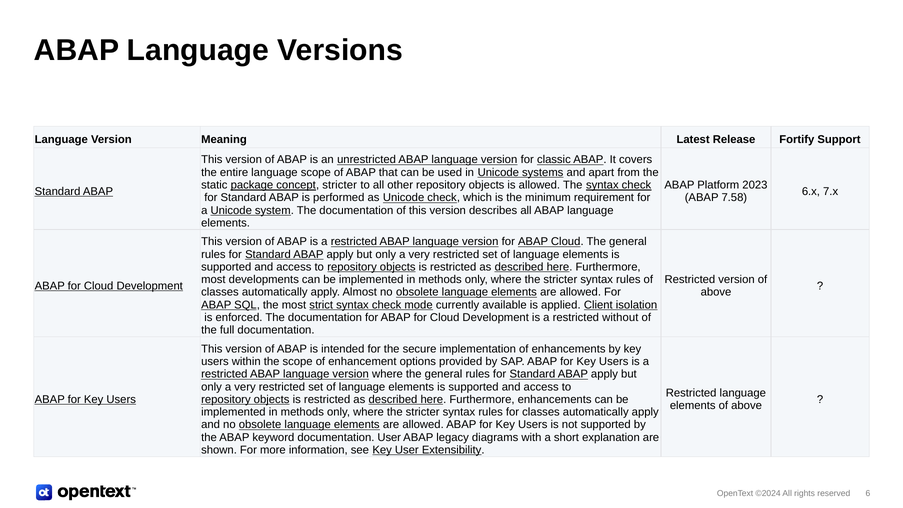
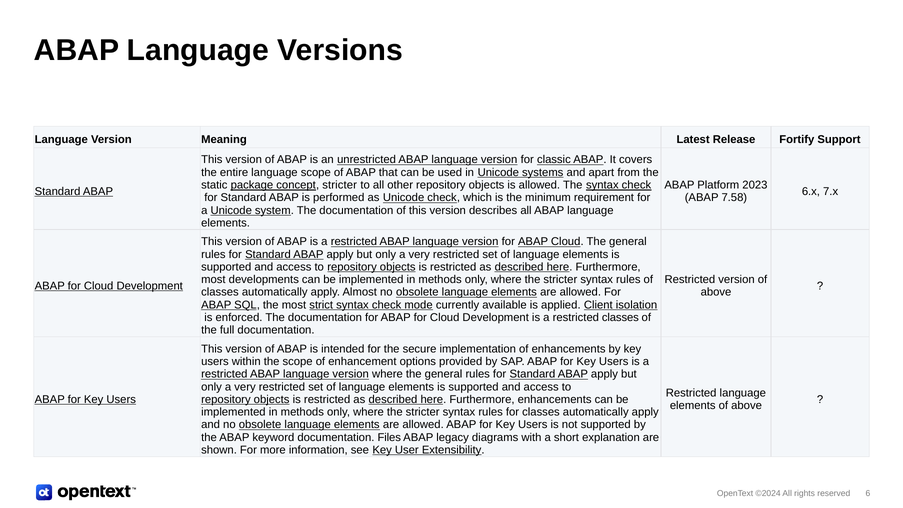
restricted without: without -> classes (620, 317)
documentation User: User -> Files (389, 437)
